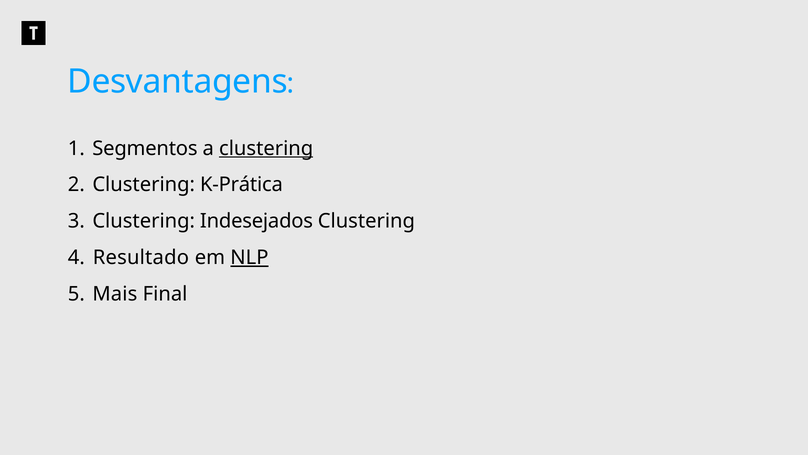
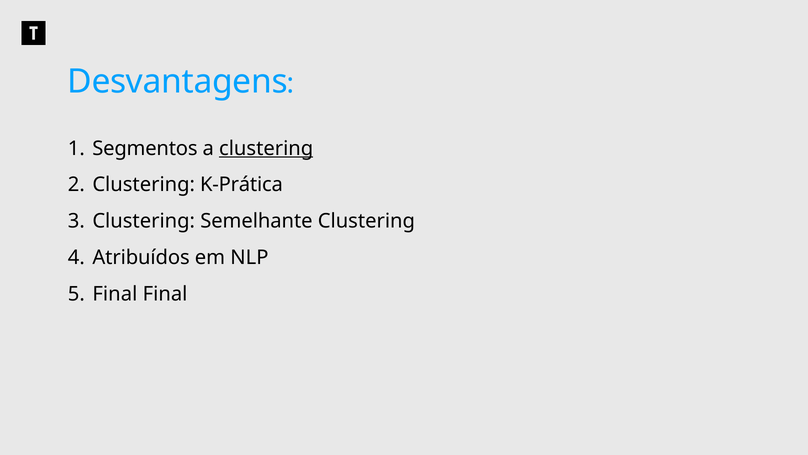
Indesejados: Indesejados -> Semelhante (256, 221)
Resultado: Resultado -> Atribuídos (141, 257)
NLP underline: present -> none (249, 257)
Mais: Mais -> Final (115, 294)
